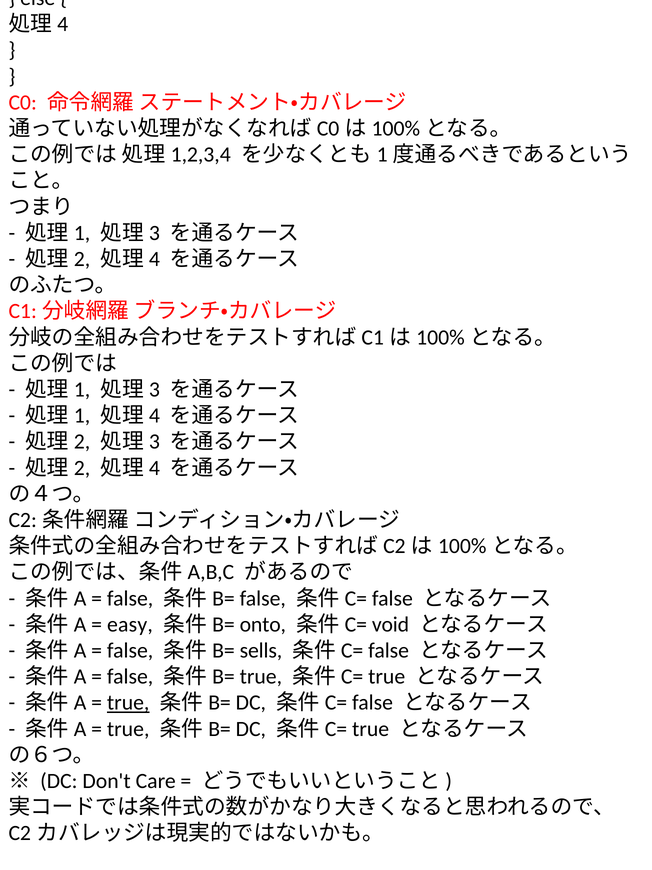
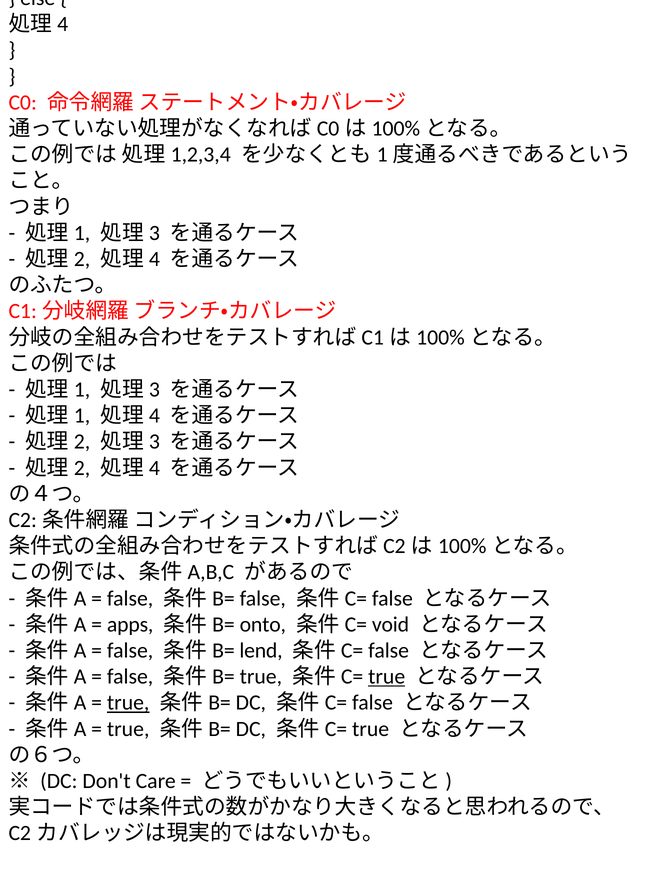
easy: easy -> apps (130, 624)
sells: sells -> lend (261, 650)
true underline: none -> present (387, 676)
